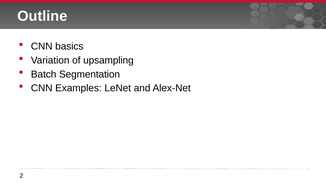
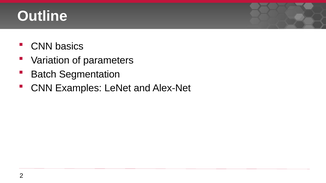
upsampling: upsampling -> parameters (108, 60)
